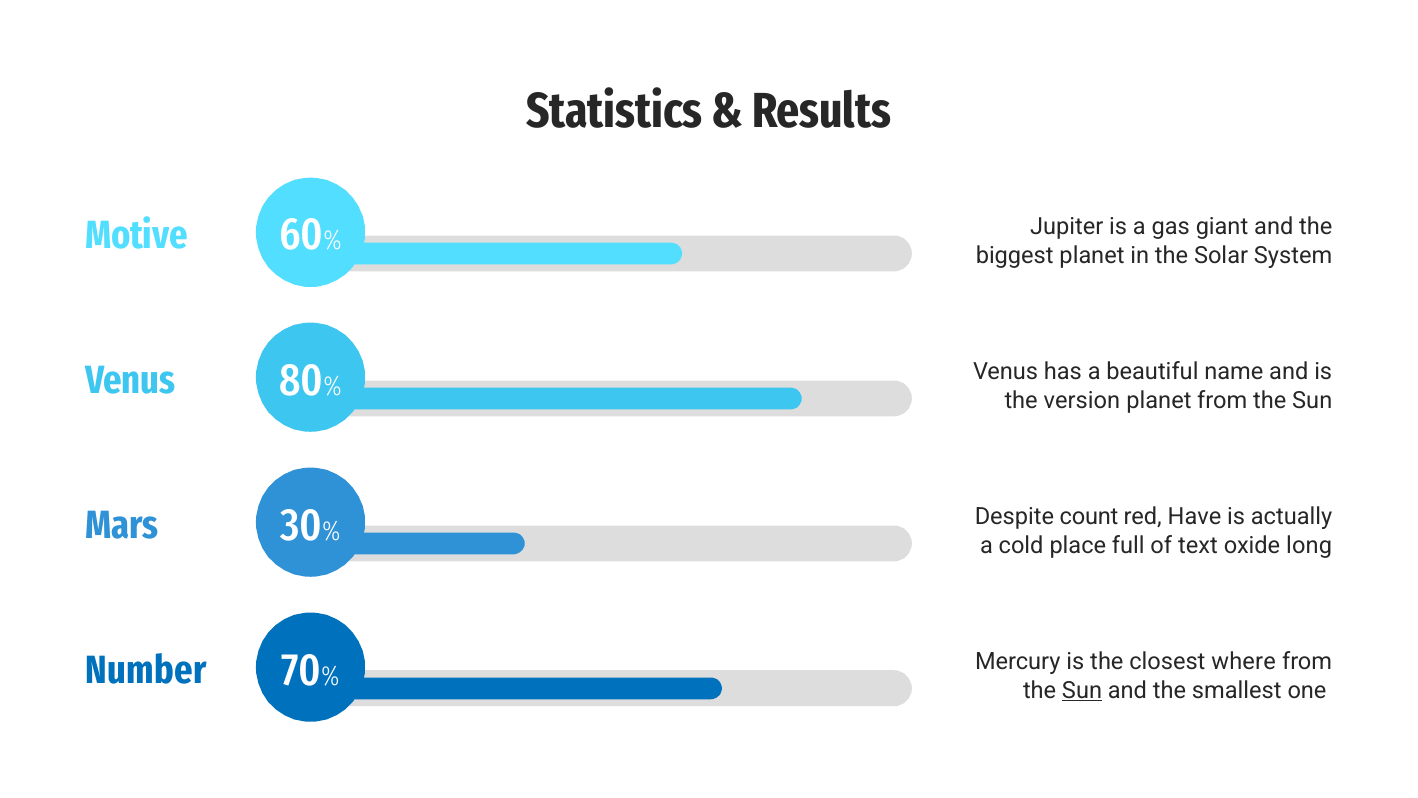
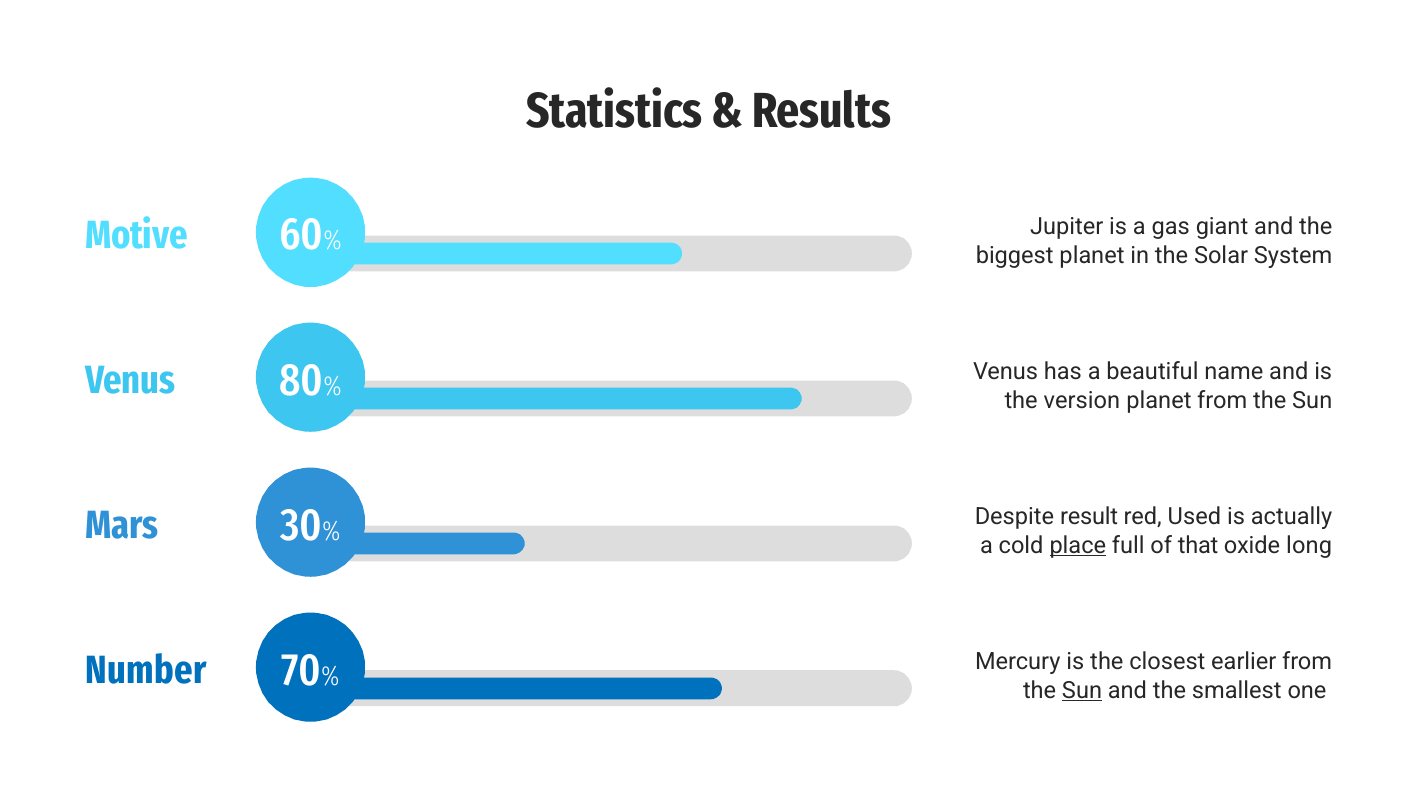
count: count -> result (1089, 517)
Have: Have -> Used (1194, 517)
place underline: none -> present (1078, 545)
text: text -> that (1198, 545)
where: where -> earlier (1244, 662)
